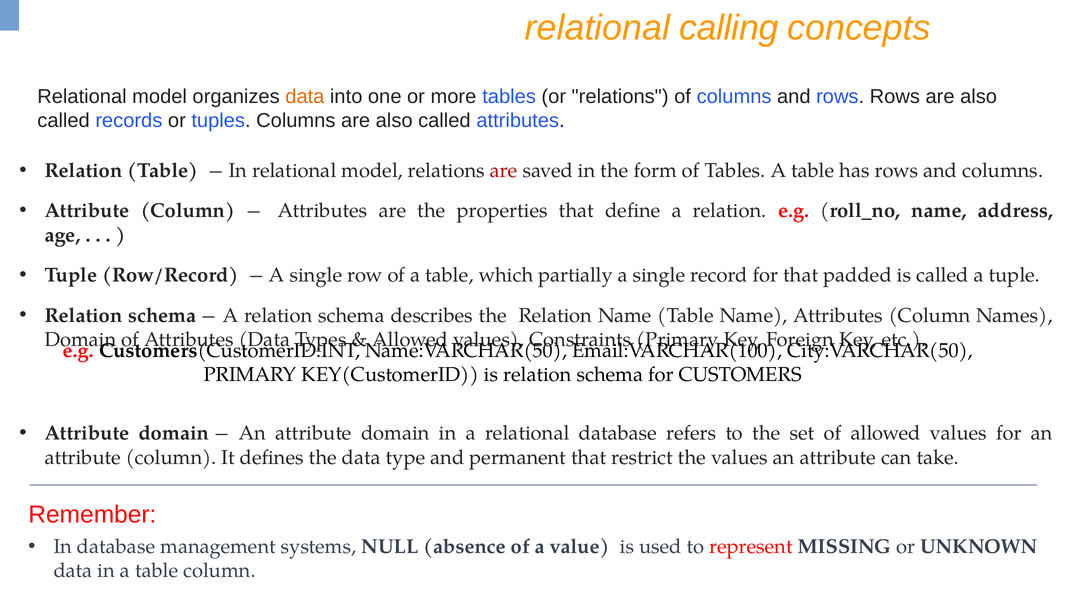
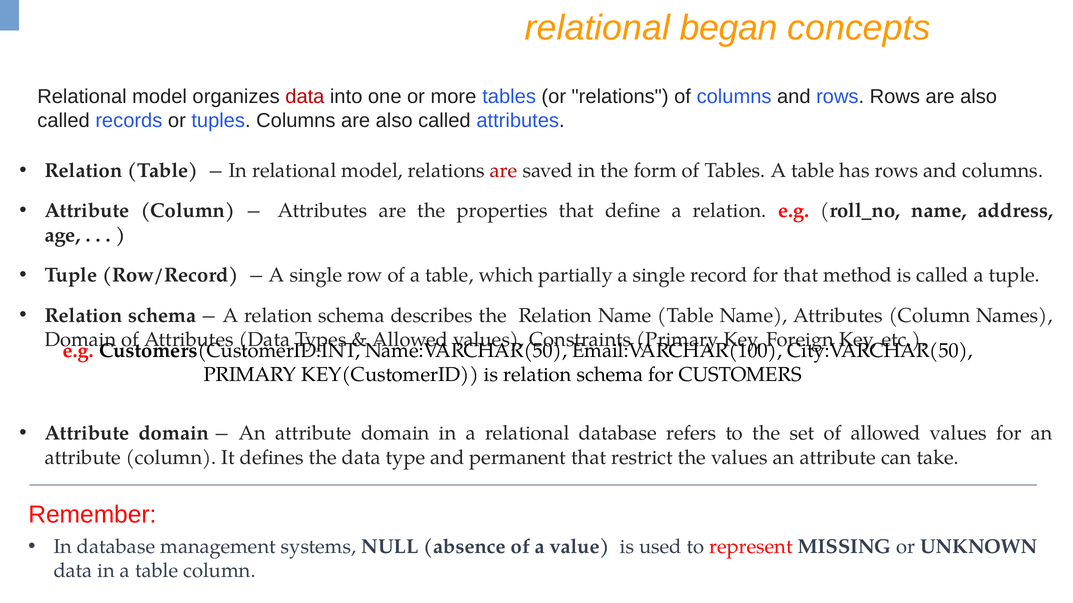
calling: calling -> began (729, 28)
data colour: orange -> red (305, 97)
padded: padded -> method (858, 275)
